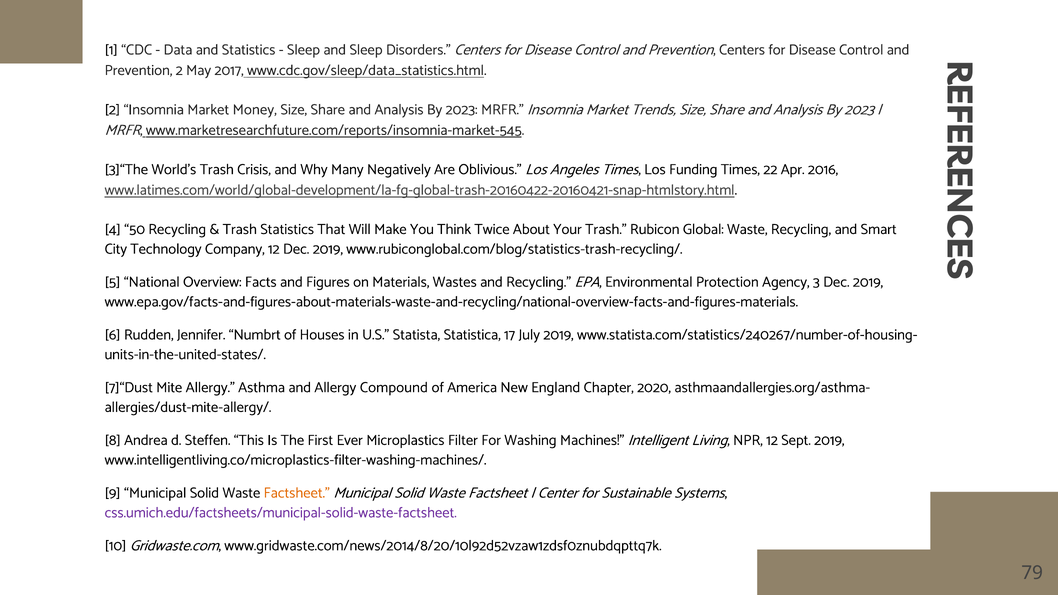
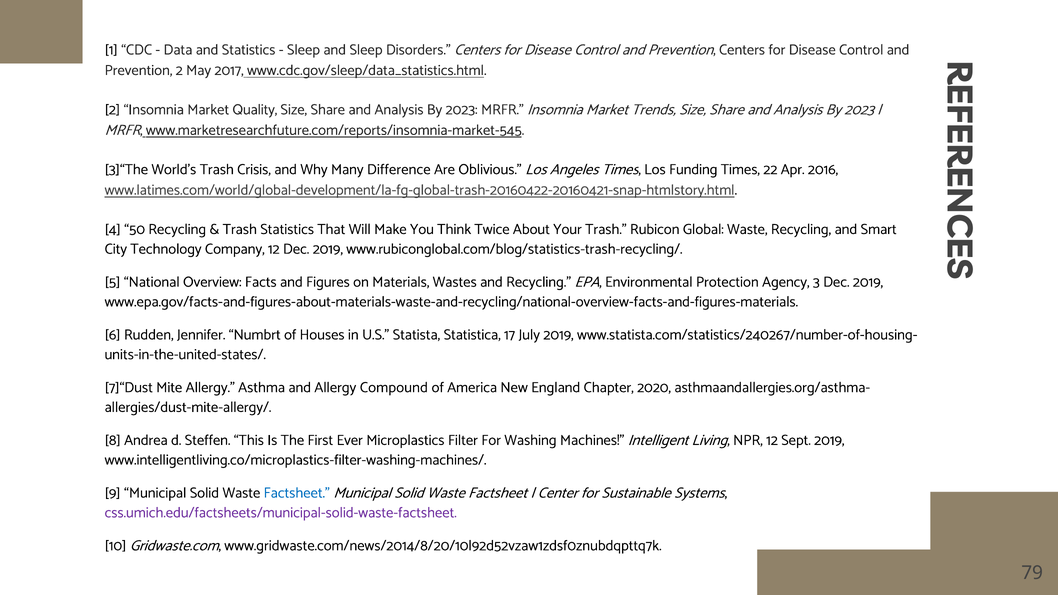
Money: Money -> Quality (255, 109)
Negatively: Negatively -> Difference (399, 169)
Factsheet colour: orange -> blue (297, 493)
